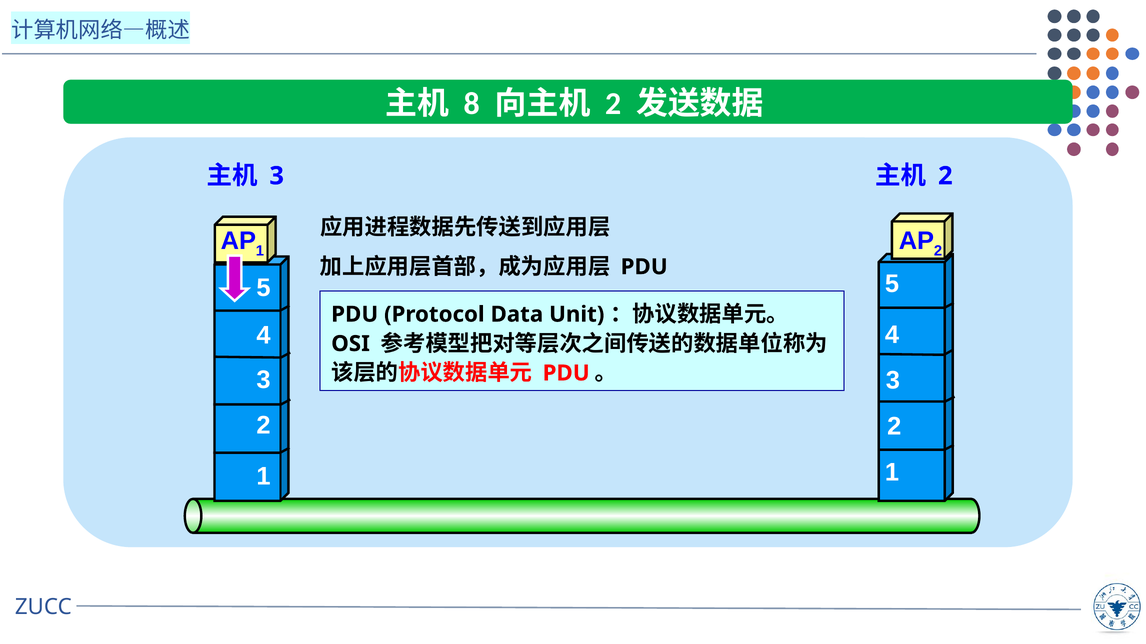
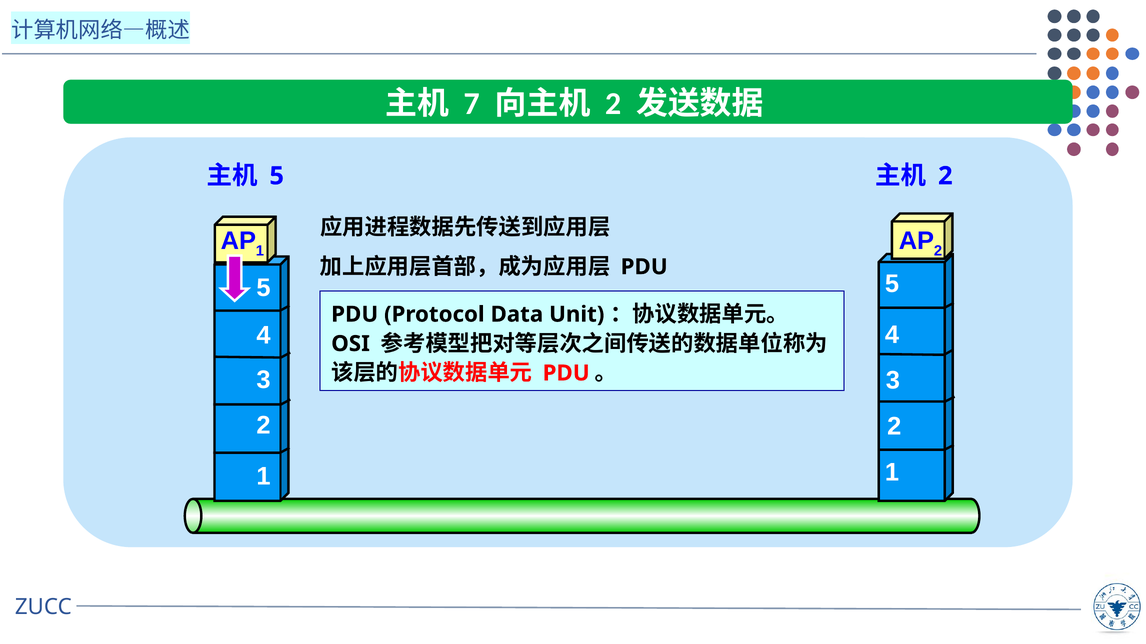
8: 8 -> 7 (472, 104)
3: 3 -> 5 (277, 176)
